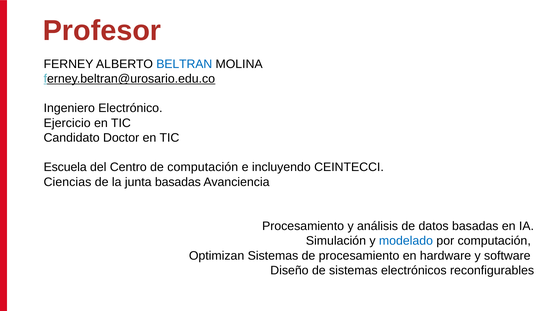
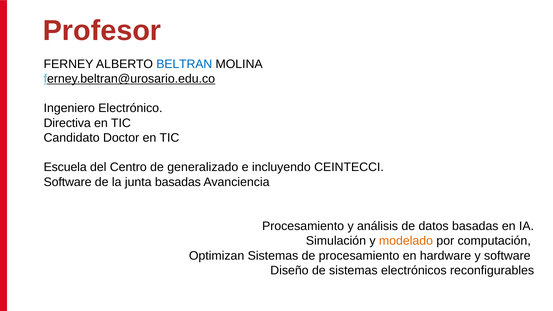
Ejercicio: Ejercicio -> Directiva (67, 123)
de computación: computación -> generalizado (203, 167)
Ciencias: Ciencias -> Software (68, 182)
modelado colour: blue -> orange (406, 241)
